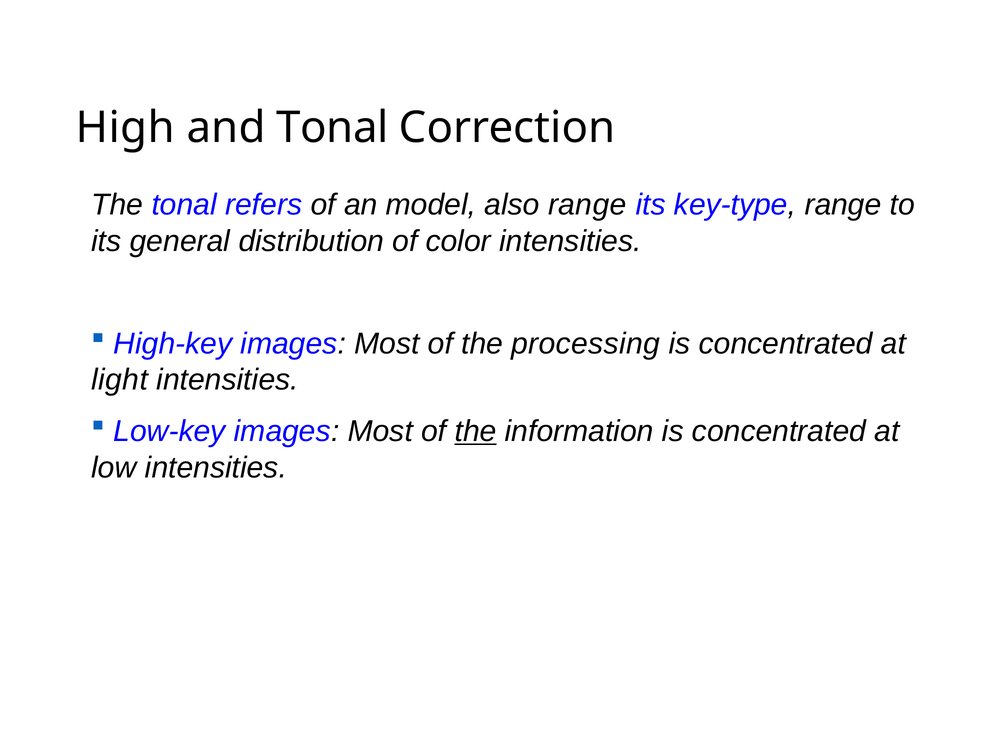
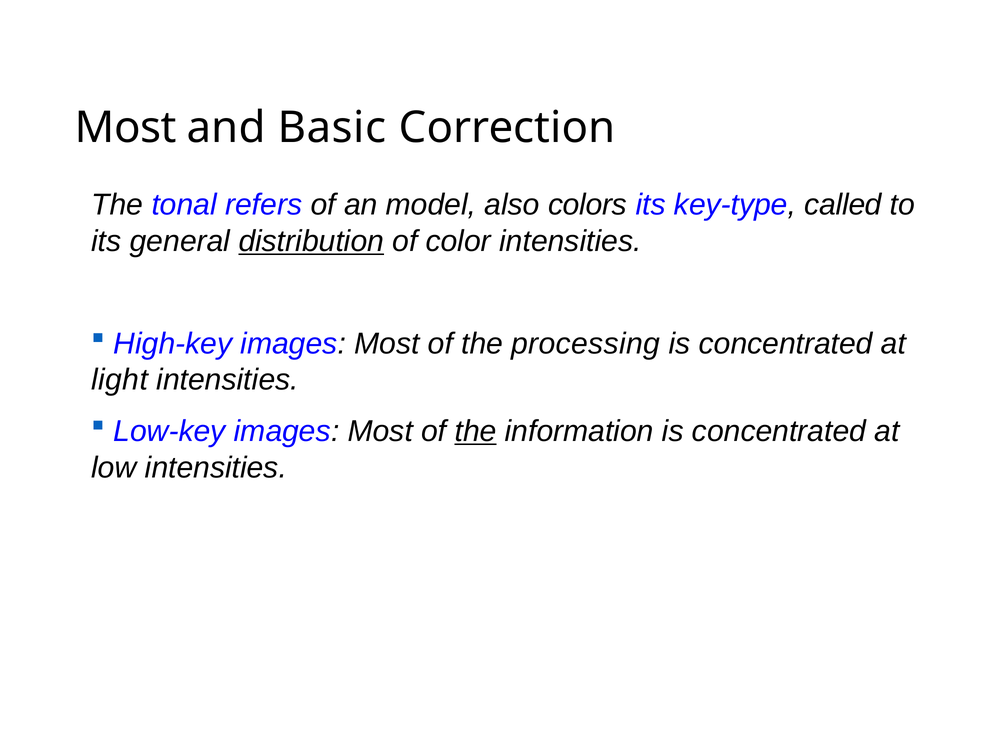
High: High -> Most (126, 128)
and Tonal: Tonal -> Basic (332, 128)
also range: range -> colors (588, 205)
key-type range: range -> called (843, 205)
distribution underline: none -> present (311, 241)
